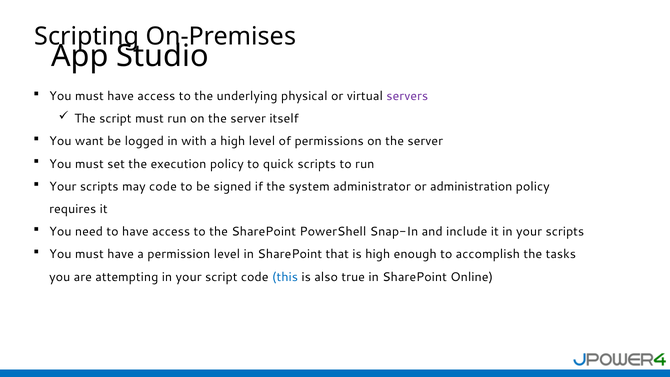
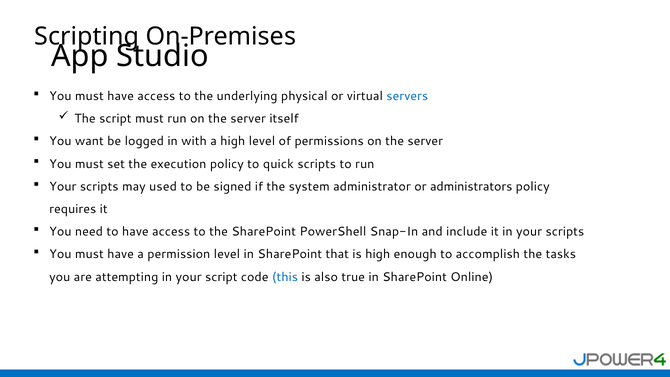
servers colour: purple -> blue (407, 96)
may code: code -> used (163, 186)
administration: administration -> administrators (471, 186)
